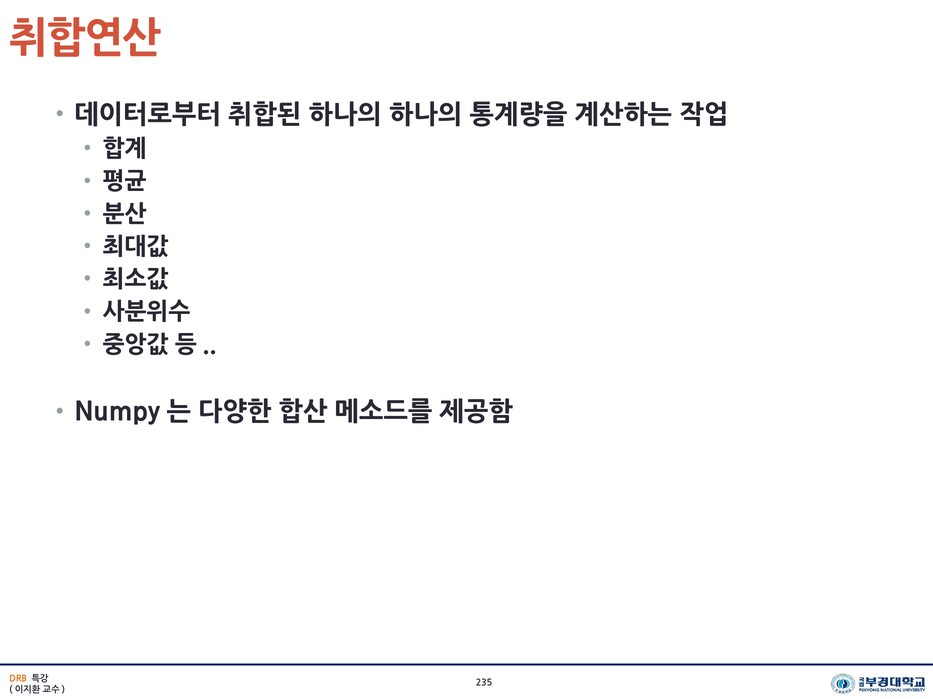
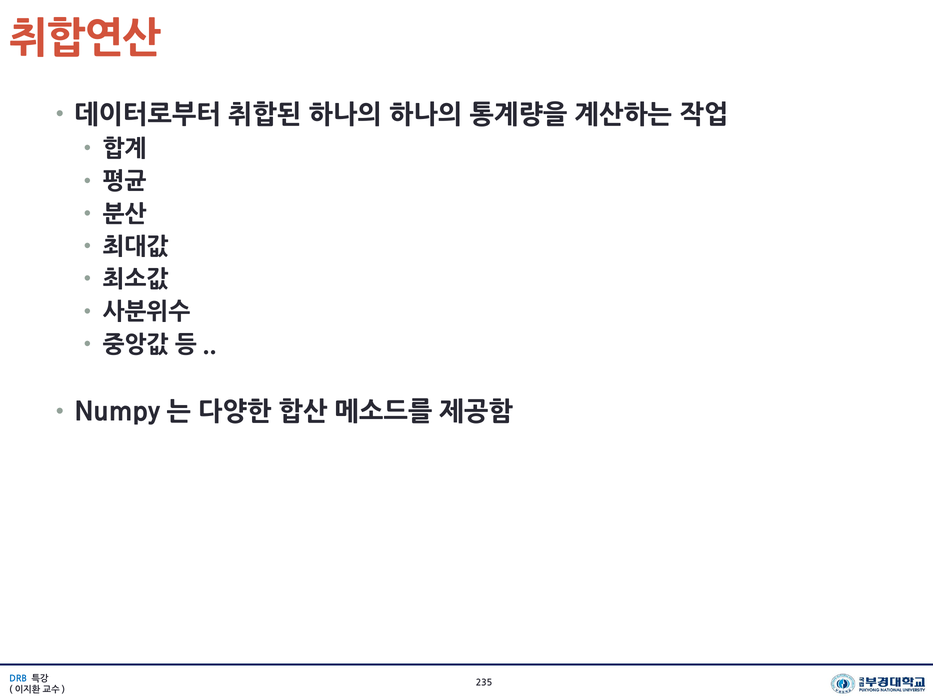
DRB colour: orange -> blue (18, 679)
